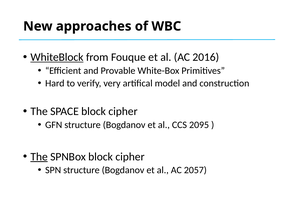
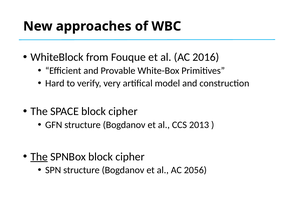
WhiteBlock underline: present -> none (57, 57)
2095: 2095 -> 2013 (199, 125)
2057: 2057 -> 2056 (195, 171)
